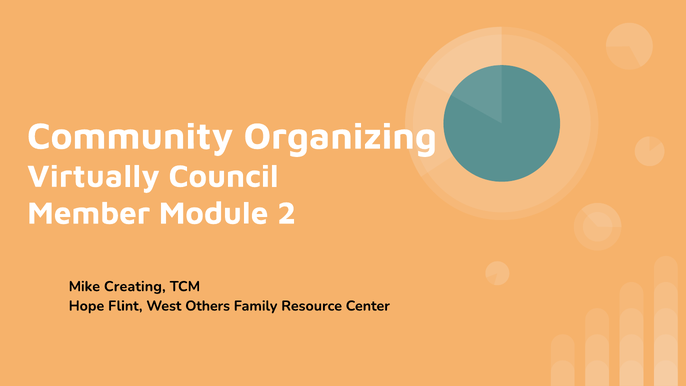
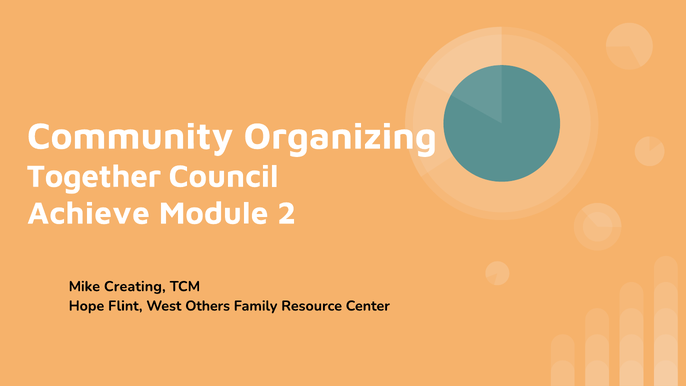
Virtually: Virtually -> Together (94, 176)
Member: Member -> Achieve (89, 213)
